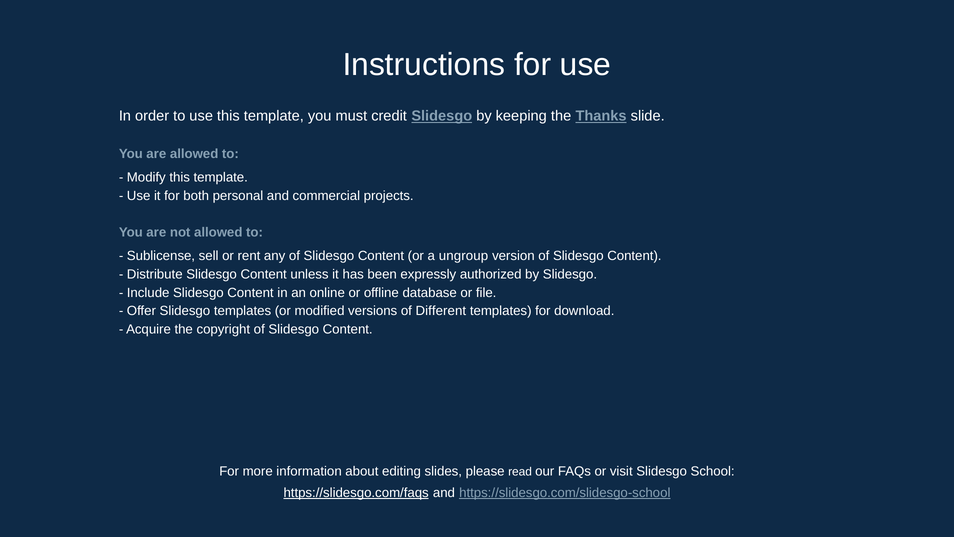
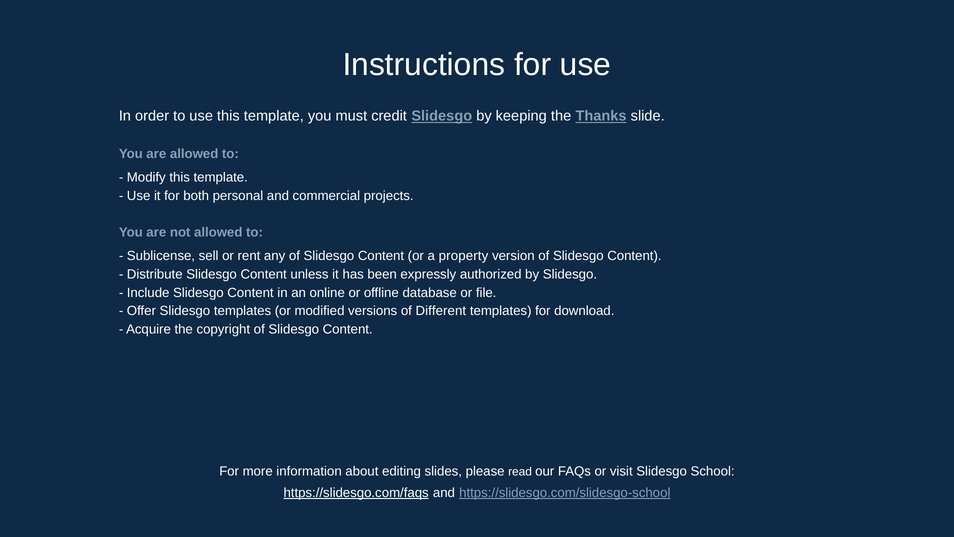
ungroup: ungroup -> property (463, 256)
